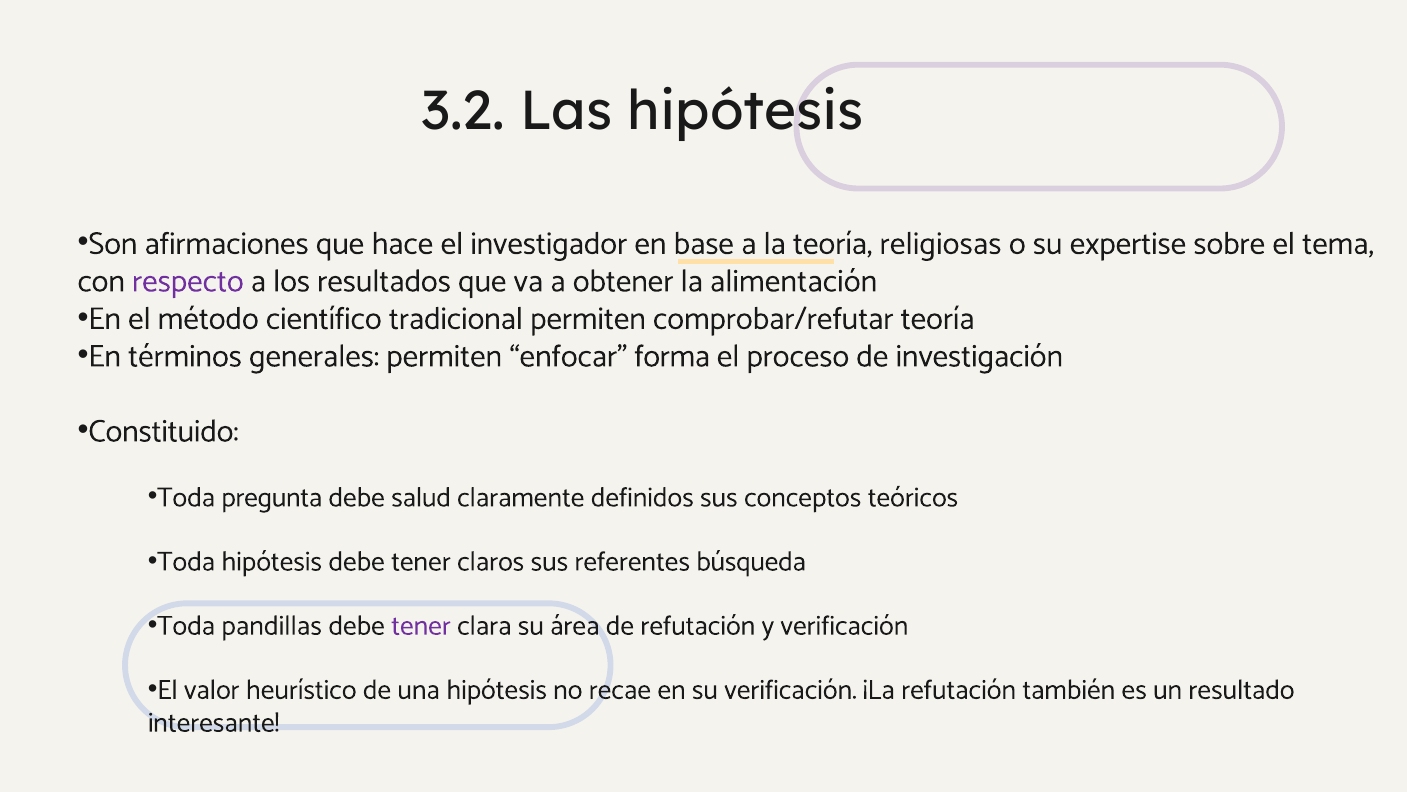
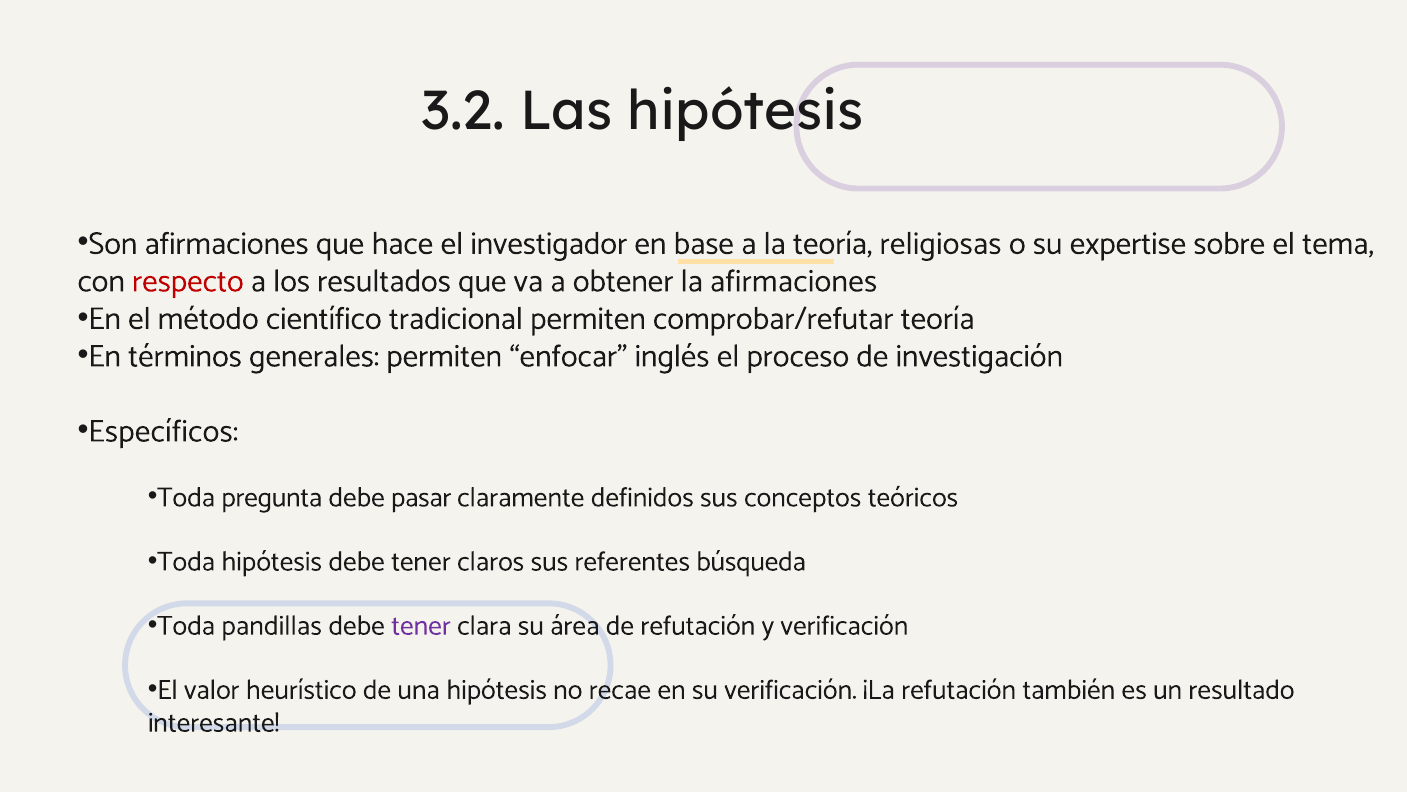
respecto colour: purple -> red (188, 281)
la alimentación: alimentación -> afirmaciones (794, 281)
forma: forma -> inglés (672, 356)
Constituido: Constituido -> Específicos (163, 431)
salud: salud -> pasar (421, 497)
